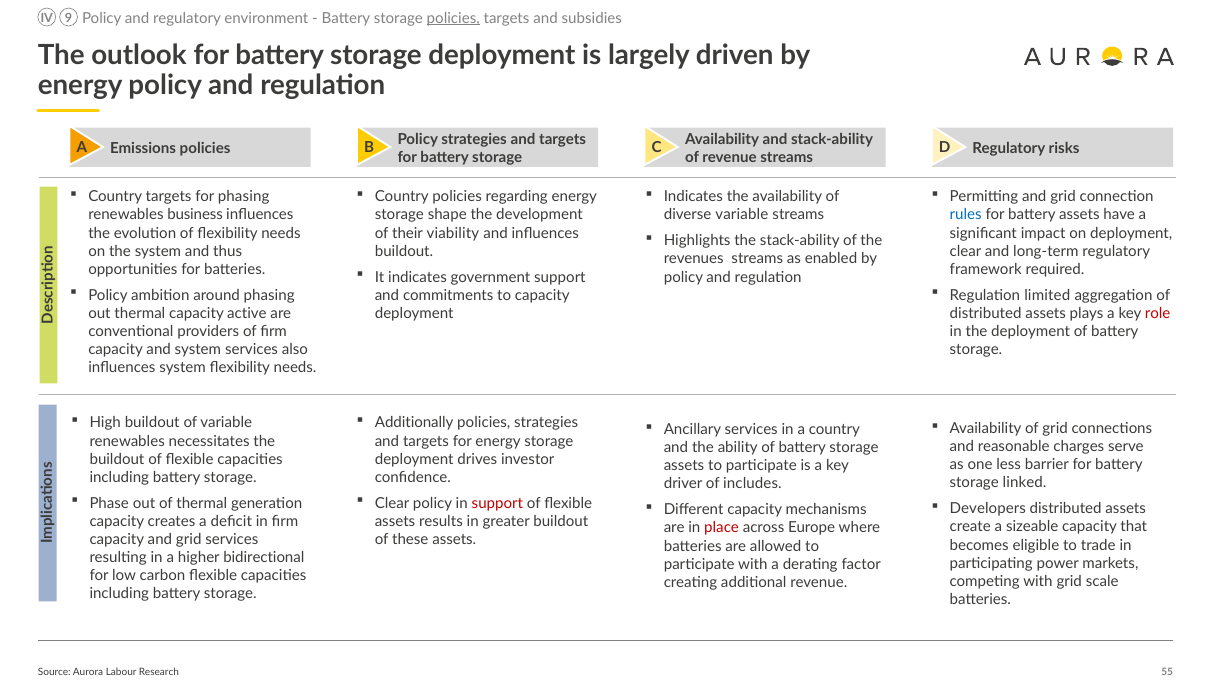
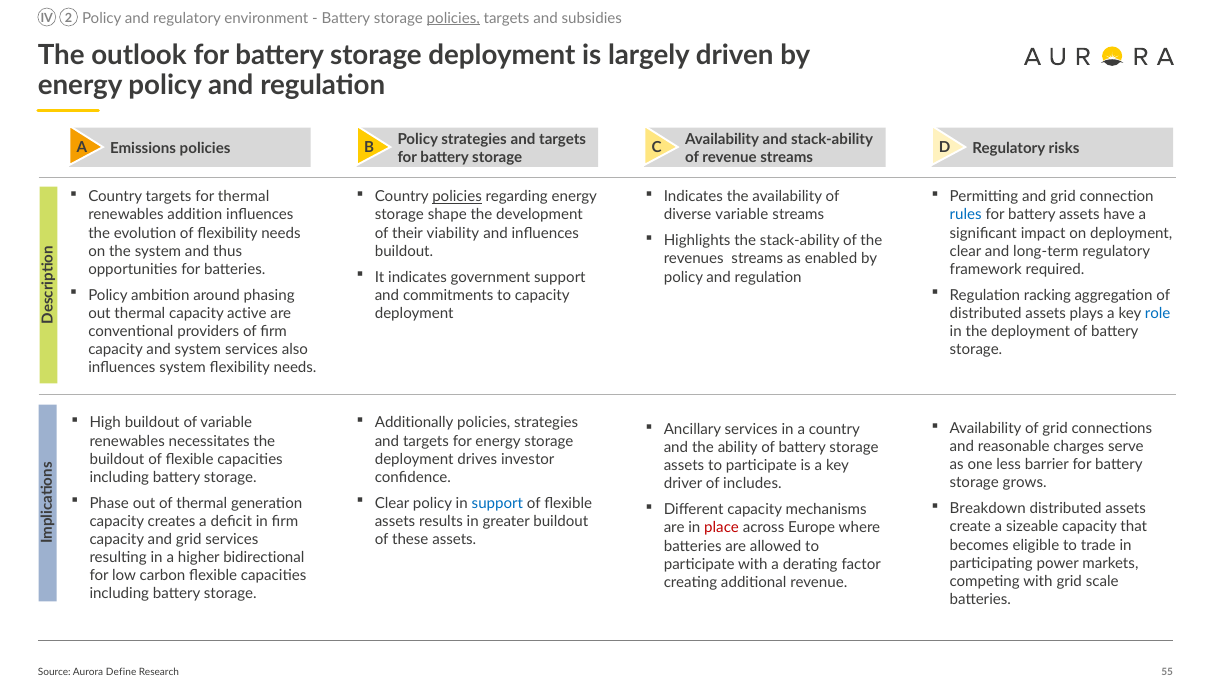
9: 9 -> 2 (69, 18)
for phasing: phasing -> thermal (244, 197)
policies underline: none -> present (457, 197)
business: business -> addition (195, 215)
limited: limited -> racking (1047, 295)
role colour: red -> blue (1158, 313)
linked: linked -> grows (1025, 483)
support colour: red -> blue (497, 503)
Developers: Developers -> Breakdown (988, 509)
Labour: Labour -> Define (121, 672)
